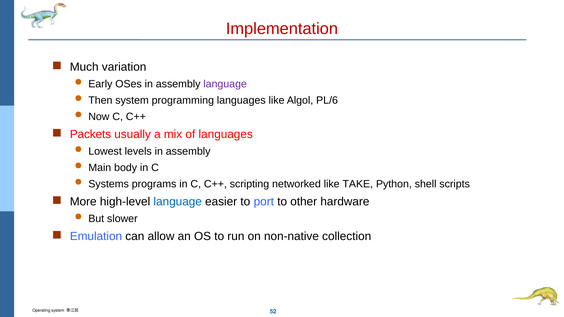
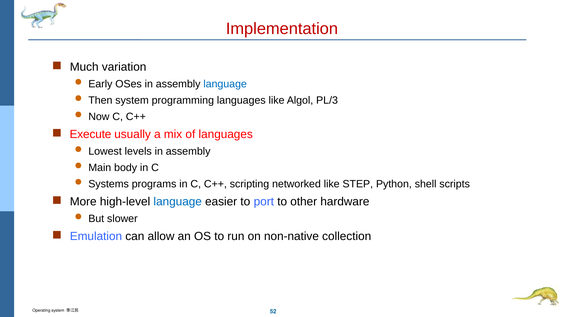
language colour: purple -> blue (225, 84)
PL/6: PL/6 -> PL/3 (327, 100)
Packets: Packets -> Execute (90, 134)
TAKE: TAKE -> STEP (358, 184)
